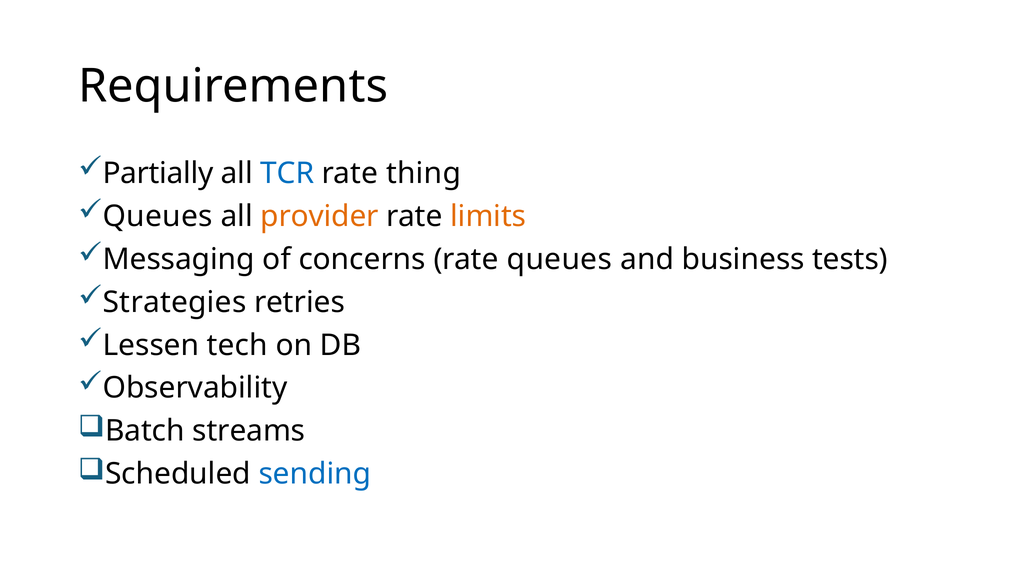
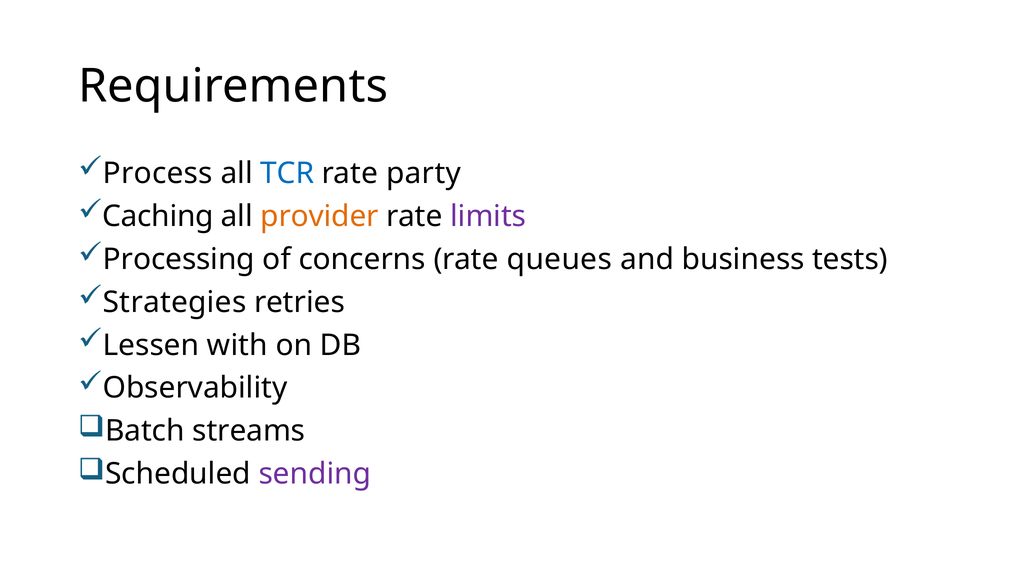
Partially: Partially -> Process (158, 173)
thing: thing -> party (424, 173)
Queues: Queues -> Caching (158, 216)
limits colour: orange -> purple (488, 216)
Messaging: Messaging -> Processing (179, 259)
tech: tech -> with (237, 345)
sending colour: blue -> purple (315, 474)
